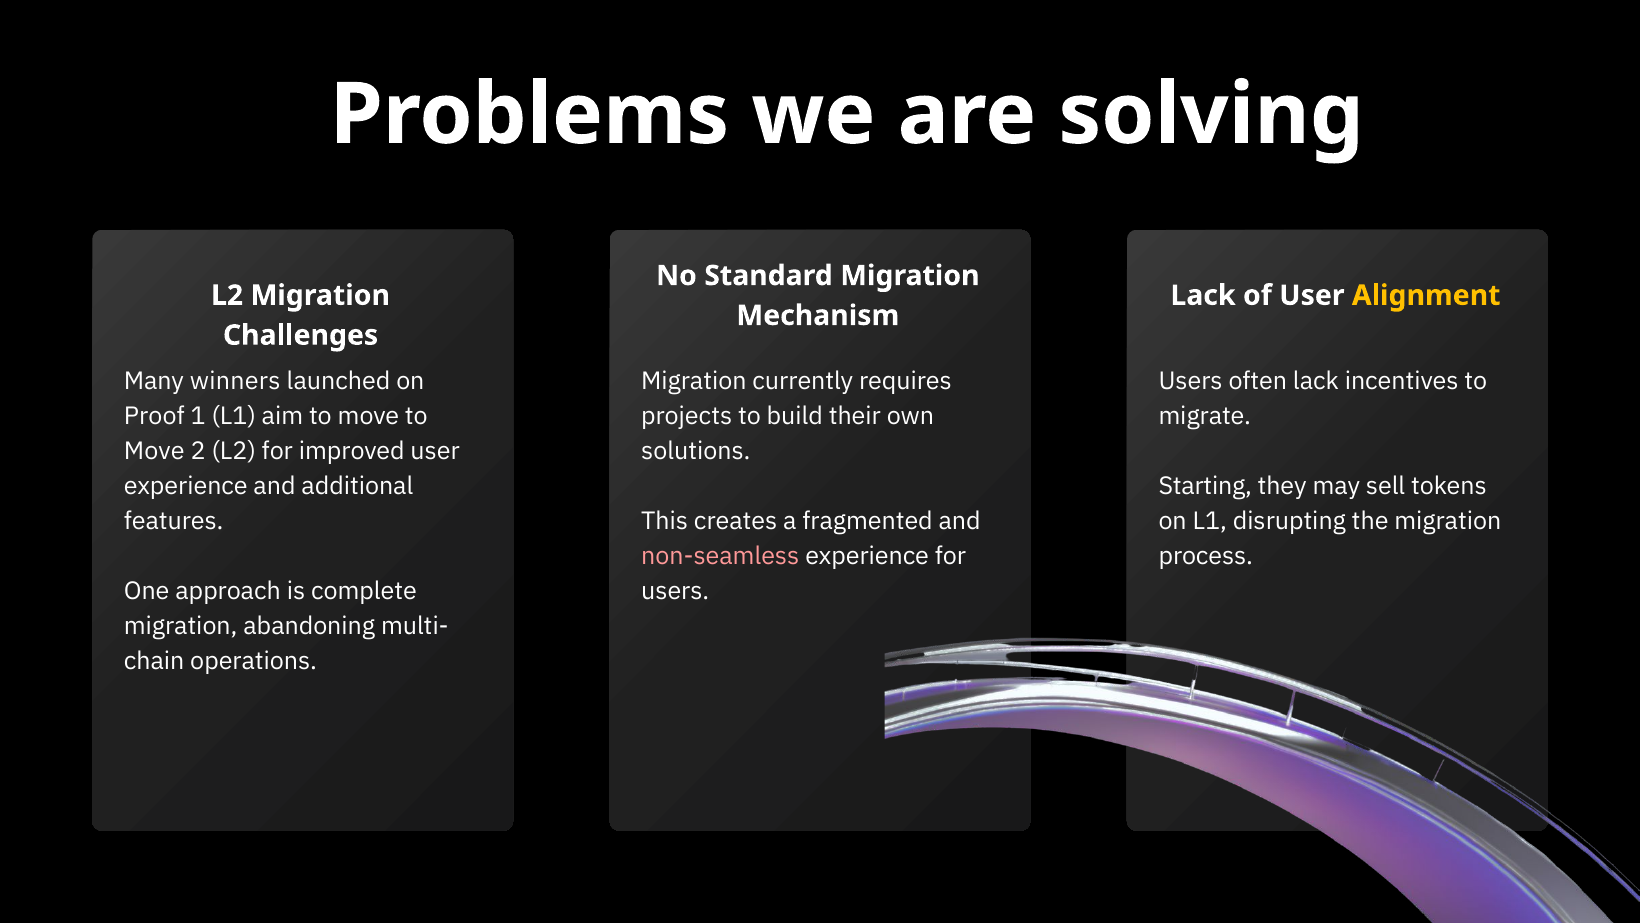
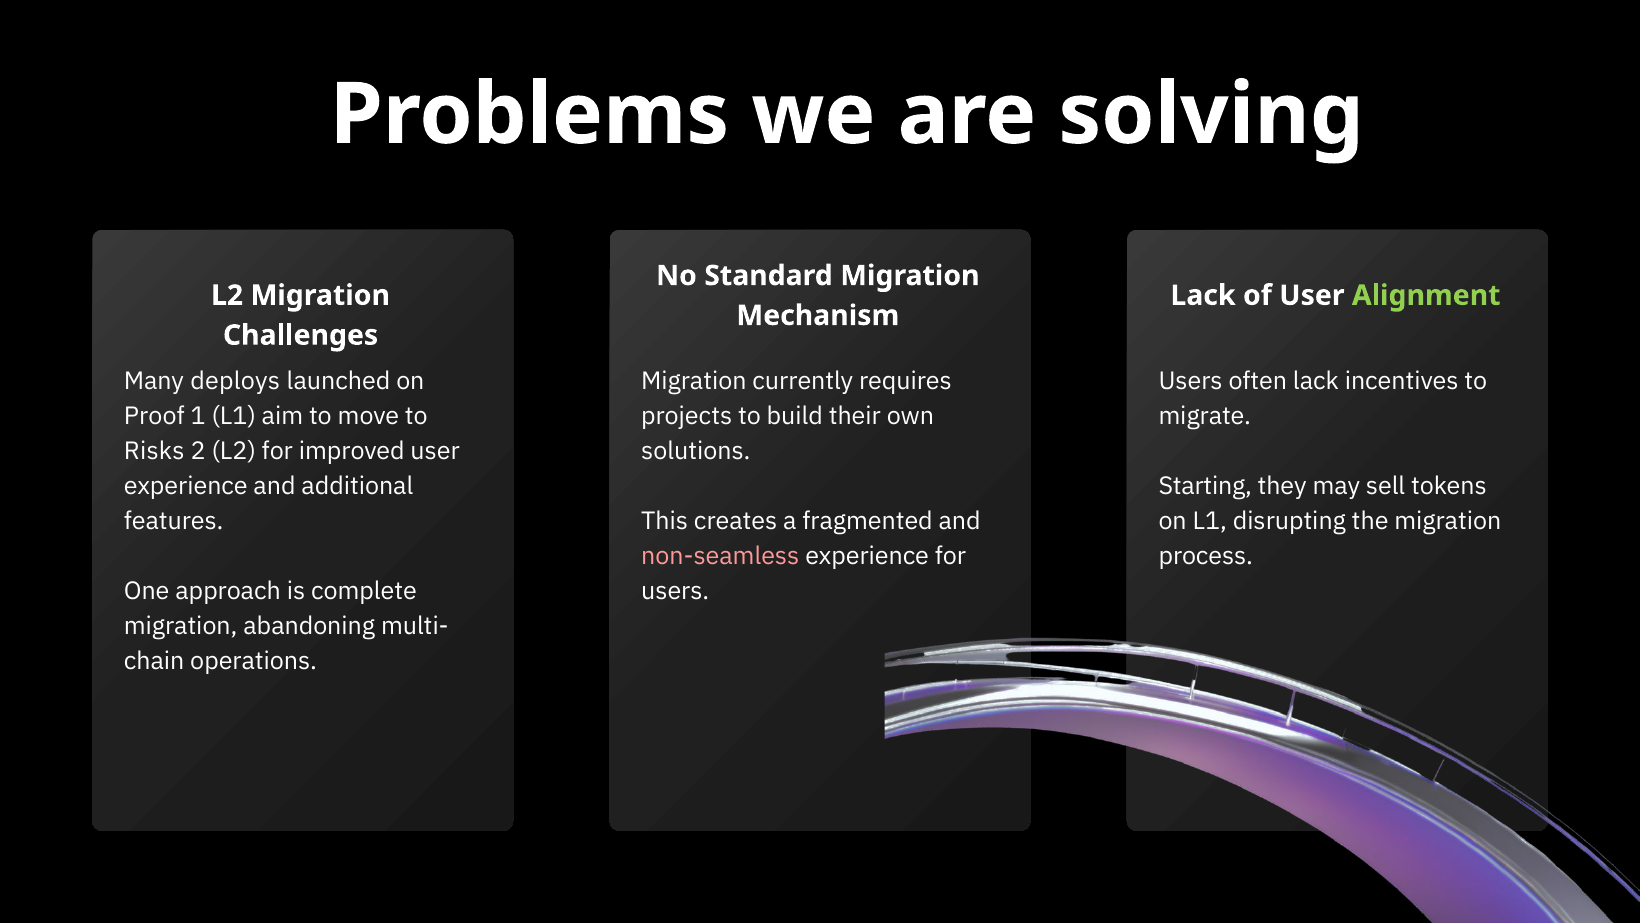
Alignment colour: yellow -> light green (1426, 295)
winners: winners -> deploys (235, 381)
Move: Move -> Risks (154, 451)
